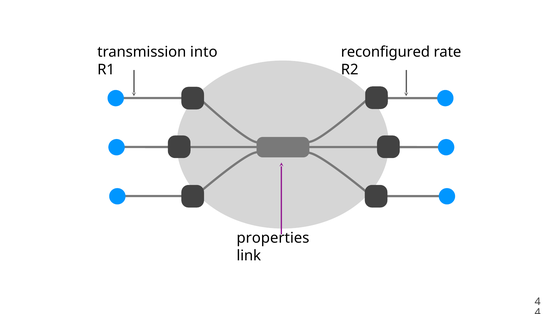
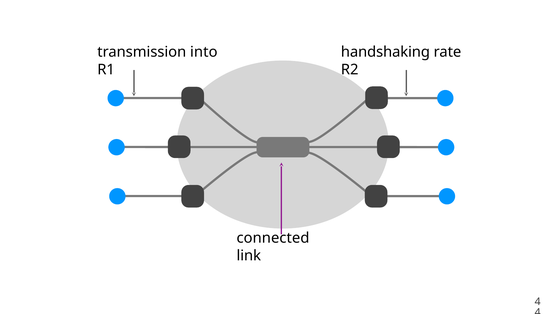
reconfigured: reconfigured -> handshaking (385, 52)
properties: properties -> connected (273, 238)
